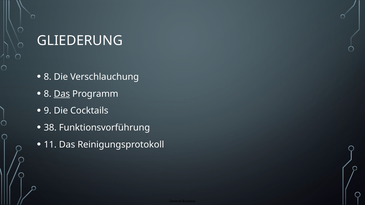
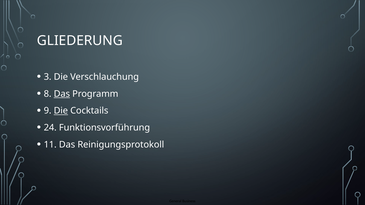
8: 8 -> 3 (48, 77)
Die underline: none -> present (61, 111)
38: 38 -> 24 (50, 128)
